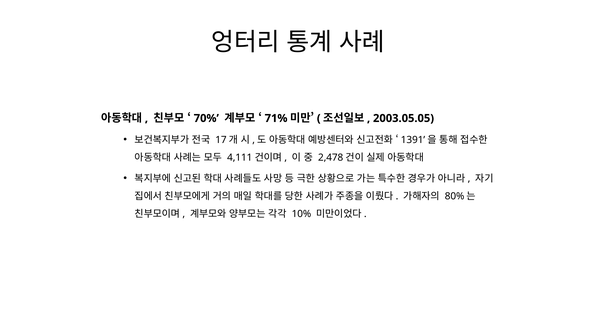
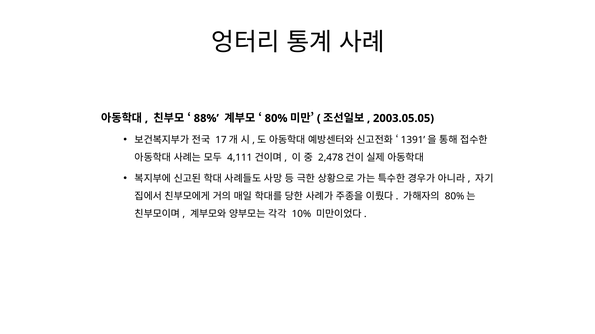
70%: 70% -> 88% (206, 119)
71%: 71% -> 80% (276, 119)
